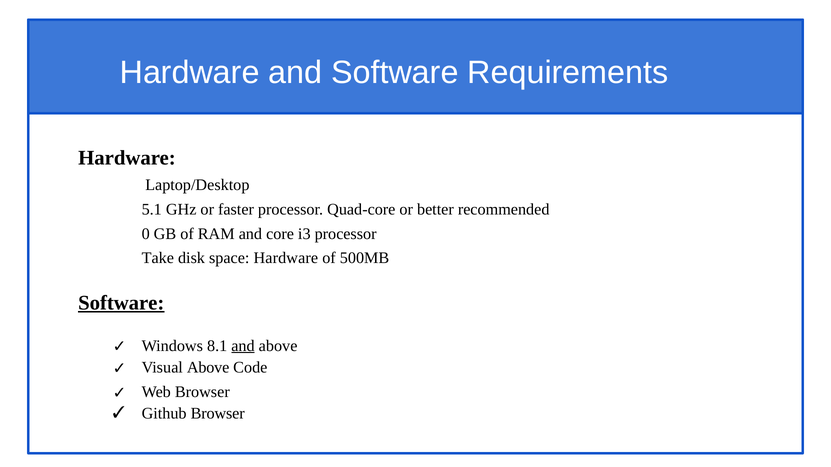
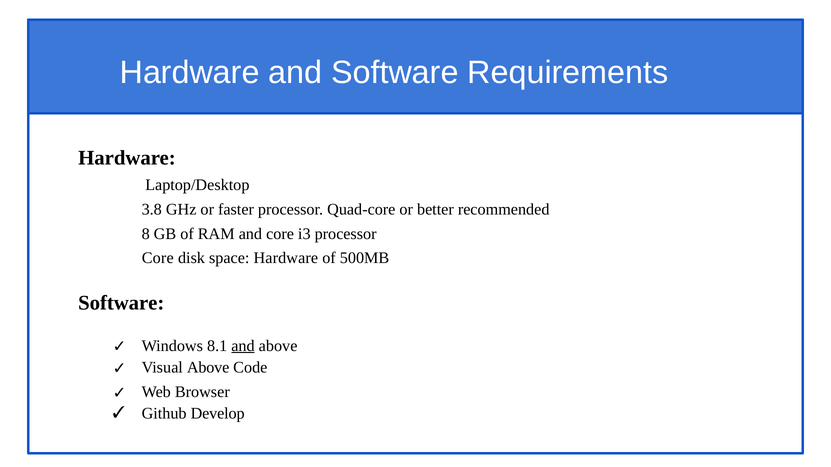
5.1: 5.1 -> 3.8 (152, 209)
0: 0 -> 8 (146, 234)
Take: Take -> Core (158, 258)
Software underline: present -> none (121, 303)
Github Browser: Browser -> Develop (218, 414)
